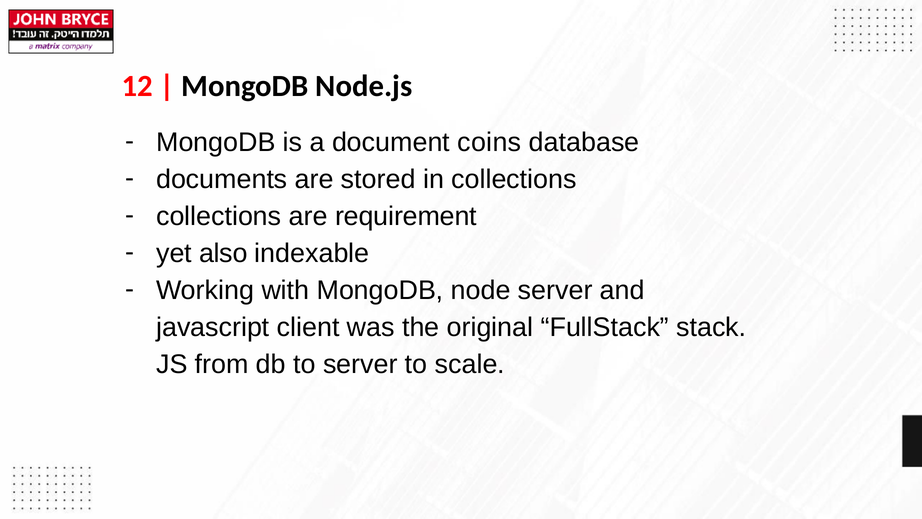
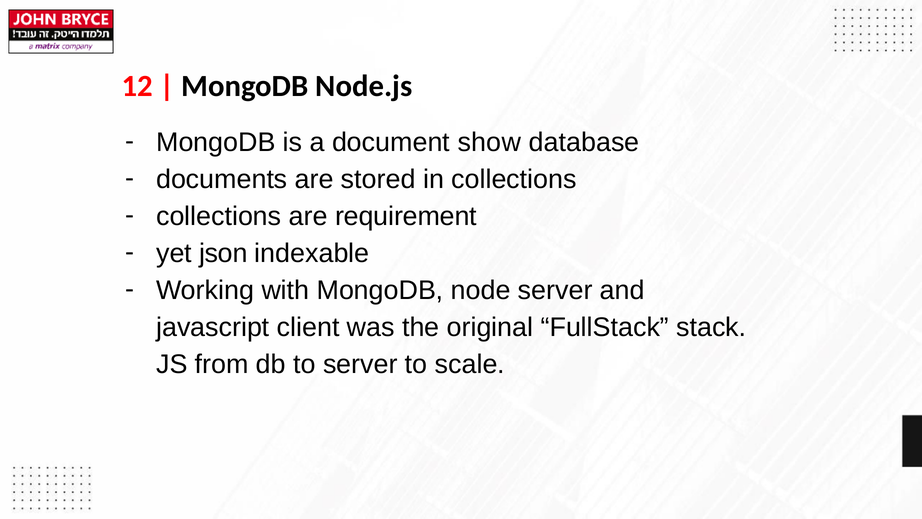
coins: coins -> show (489, 142)
also: also -> json (223, 253)
